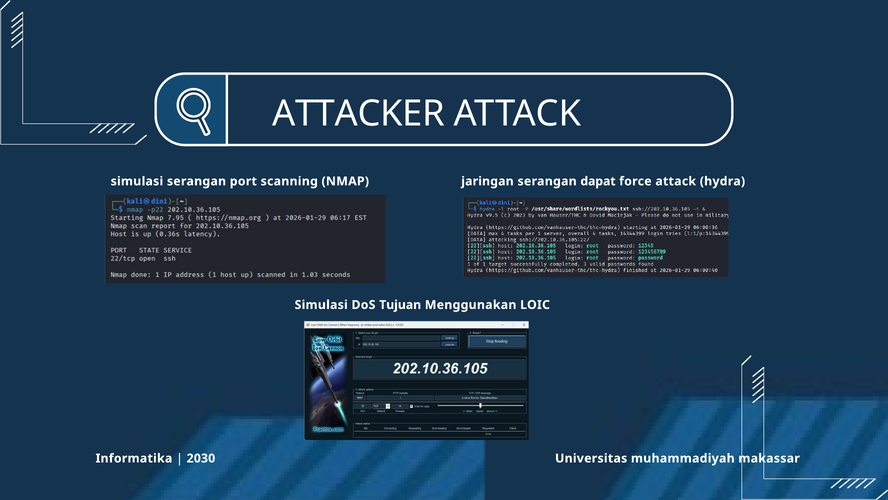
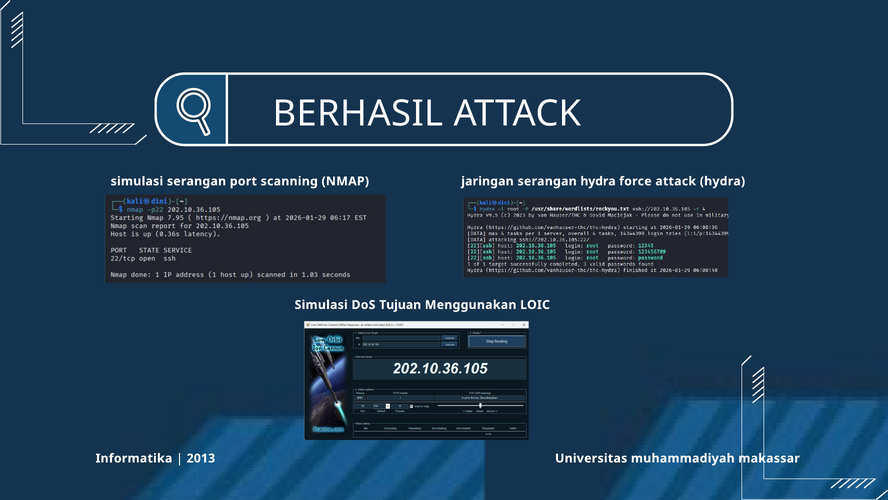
ATTACKER: ATTACKER -> BERHASIL (358, 114)
serangan dapat: dapat -> hydra (598, 181)
2030: 2030 -> 2013 (201, 458)
